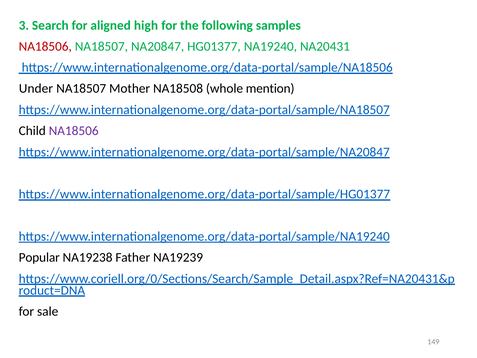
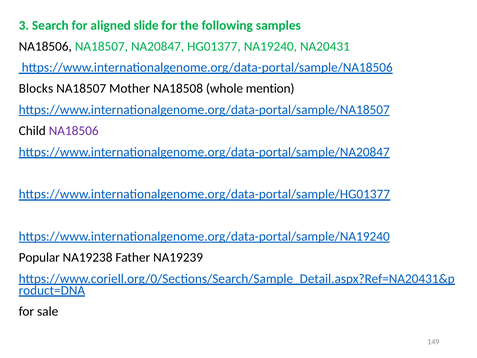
high: high -> slide (146, 25)
NA18506 colour: red -> black (45, 46)
Under: Under -> Blocks (36, 89)
